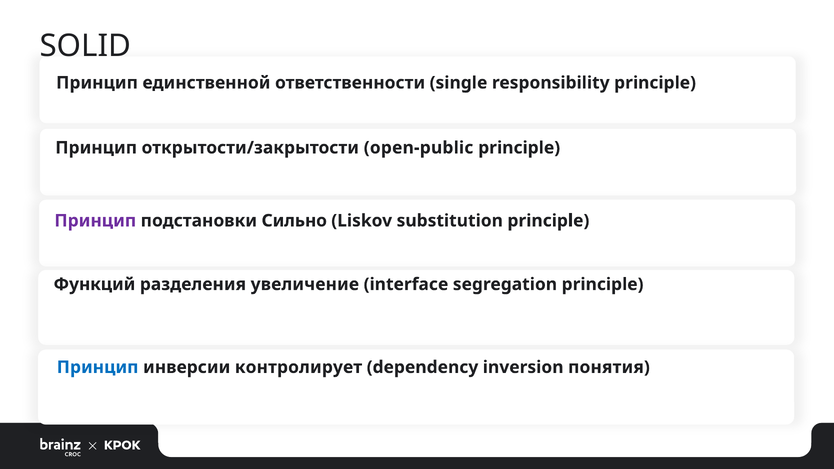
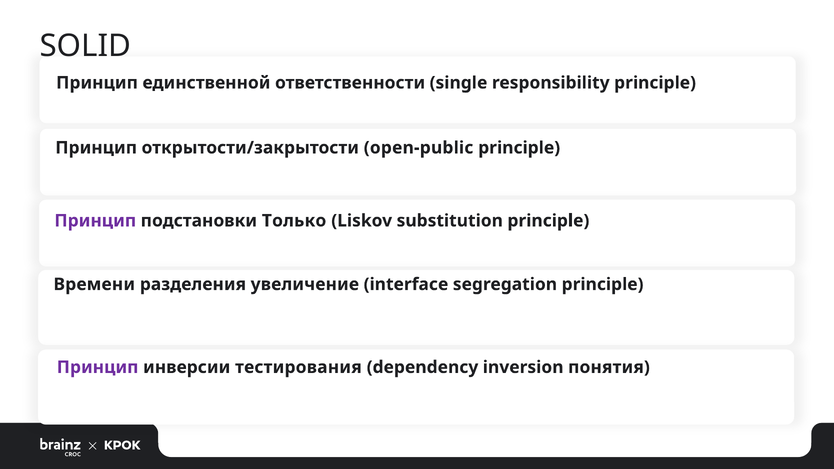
Сильно: Сильно -> Только (294, 221)
Функций: Функций -> Времени (94, 284)
Принцип colour: blue -> purple (98, 367)
контролирует: контролирует -> тестирования (298, 367)
